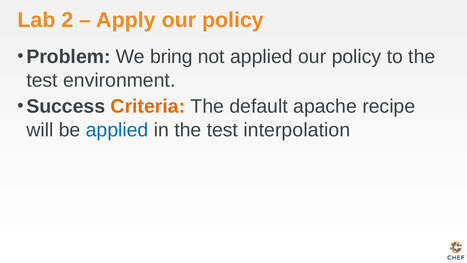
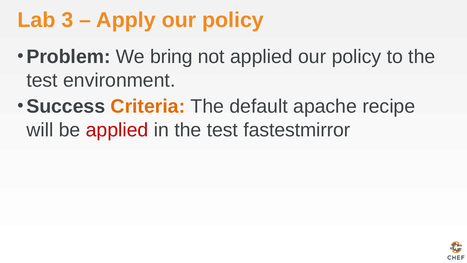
2: 2 -> 3 (67, 20)
applied colour: blue -> red (117, 130)
interpolation: interpolation -> fastestmirror (297, 130)
